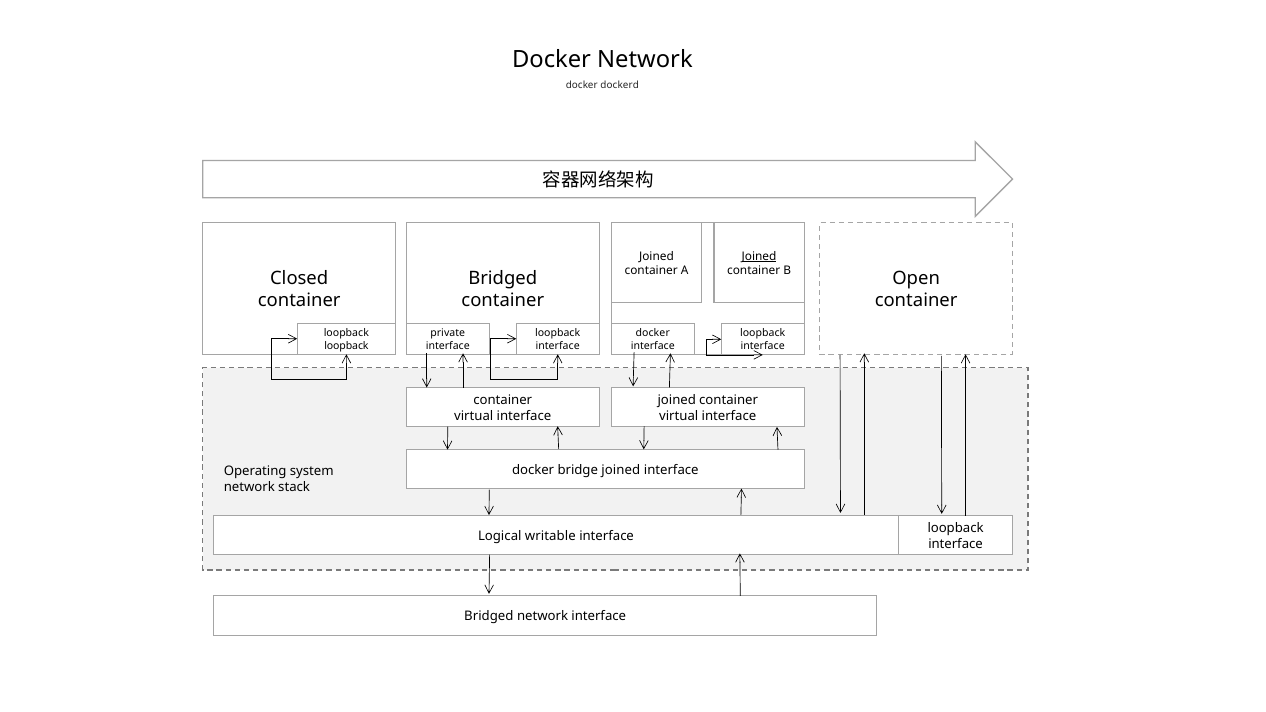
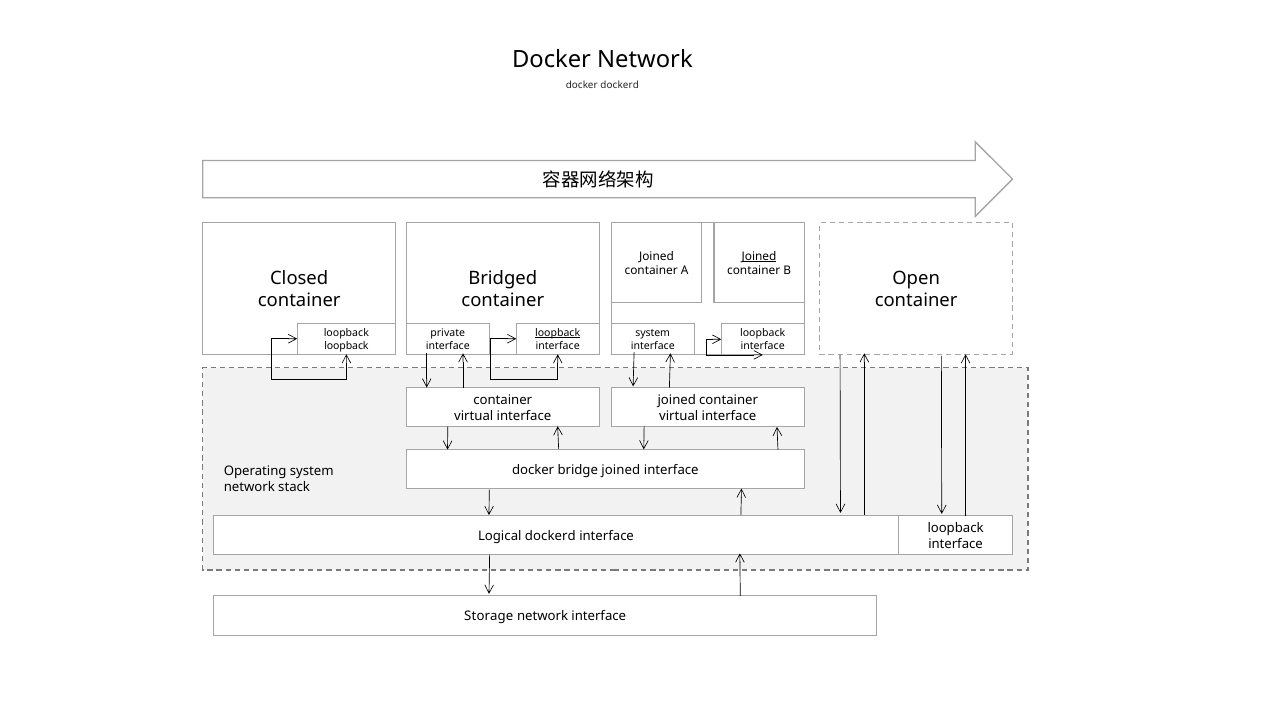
loopback underline: none -> present (558, 333)
docker: docker -> system (653, 333)
Logical writable: writable -> dockerd (550, 536)
Bridged: Bridged -> Storage (489, 617)
